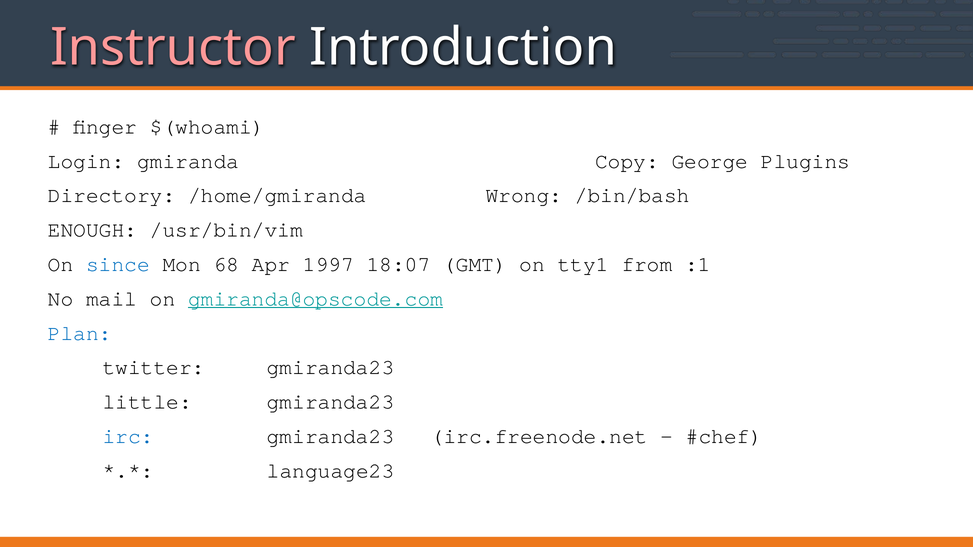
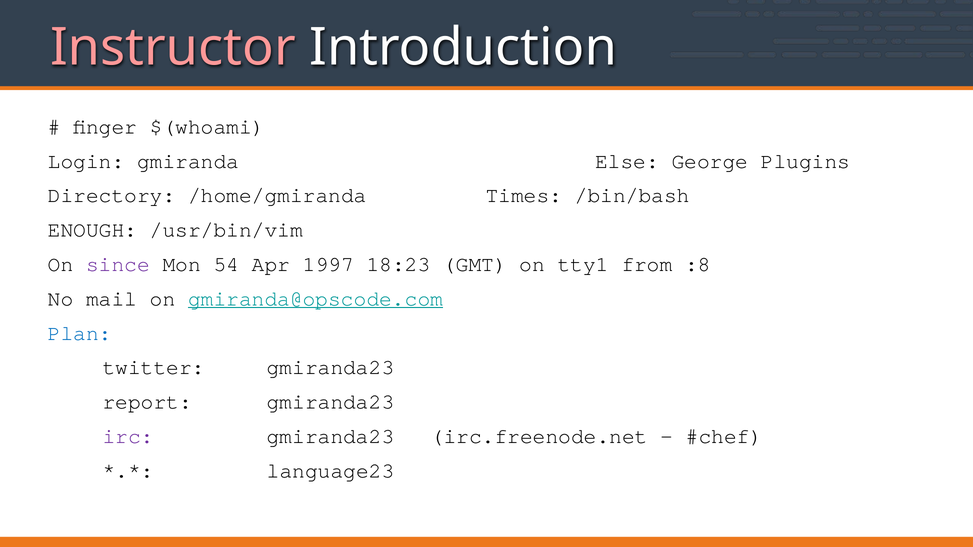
Copy: Copy -> Else (627, 161)
Wrong: Wrong -> Times (524, 196)
since colour: blue -> purple (118, 264)
68: 68 -> 54 (226, 264)
18:07: 18:07 -> 18:23 (398, 264)
:1: :1 -> :8 (698, 264)
little: little -> report (147, 402)
irc colour: blue -> purple (128, 436)
